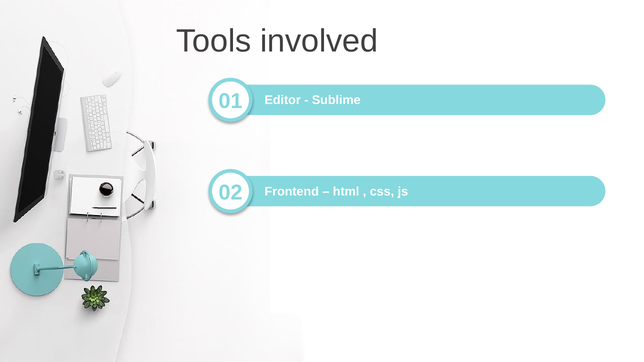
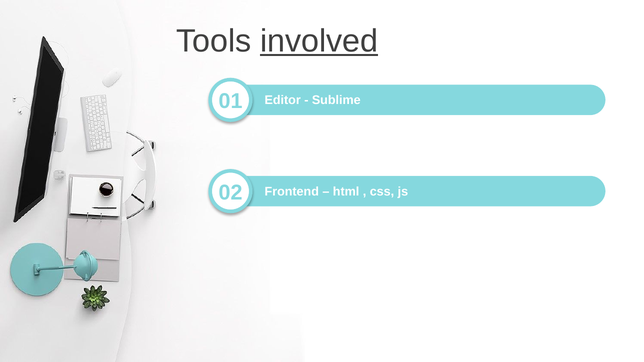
involved underline: none -> present (319, 41)
